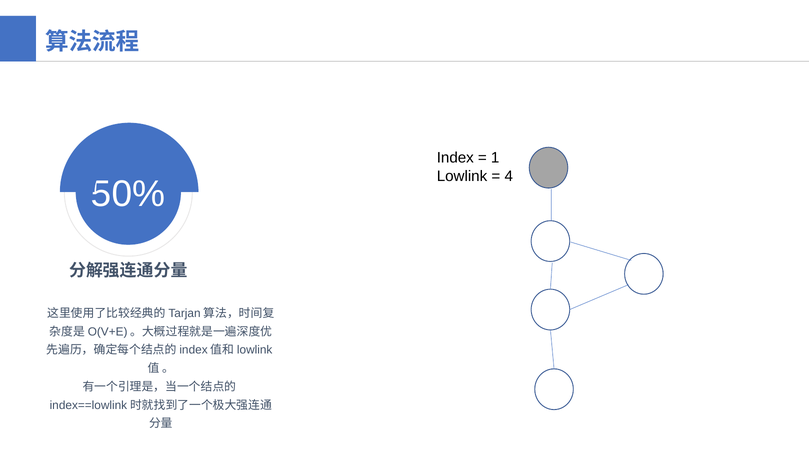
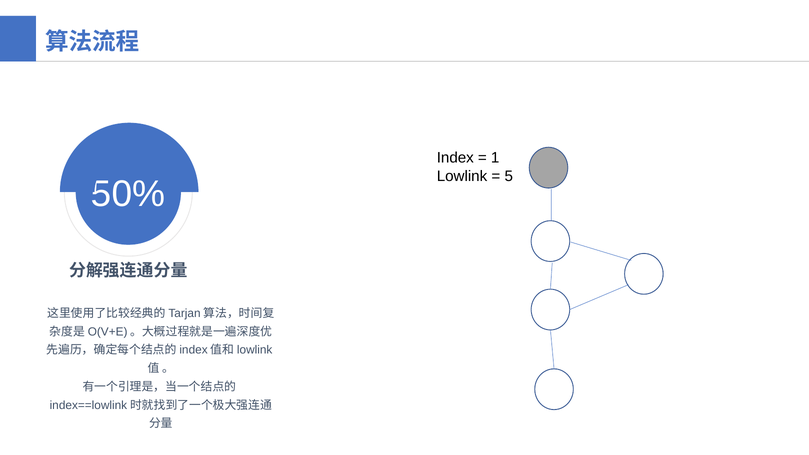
4: 4 -> 5 (509, 176)
